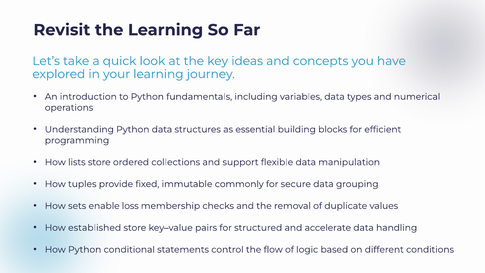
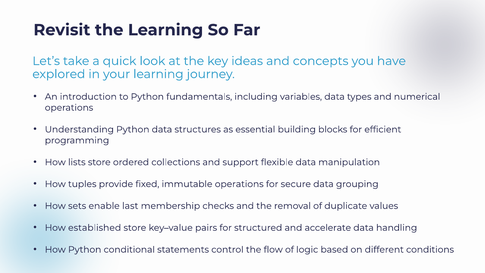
immutable commonly: commonly -> operations (239, 184)
loss: loss -> last (130, 206)
